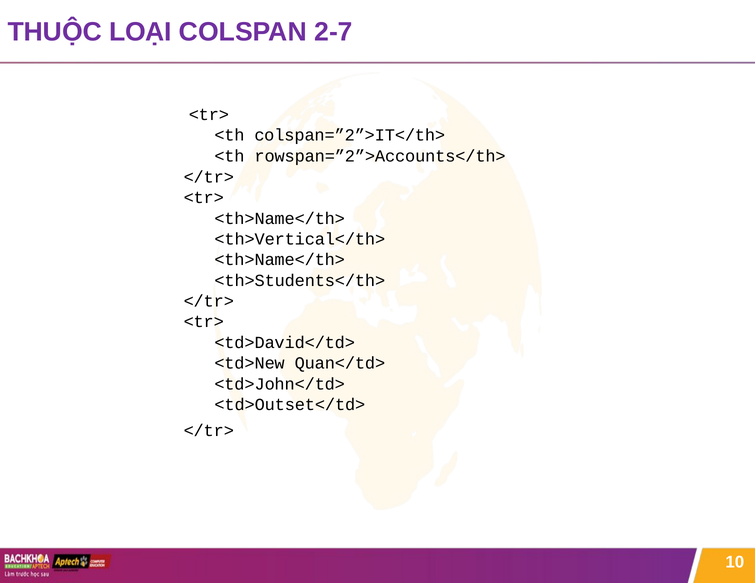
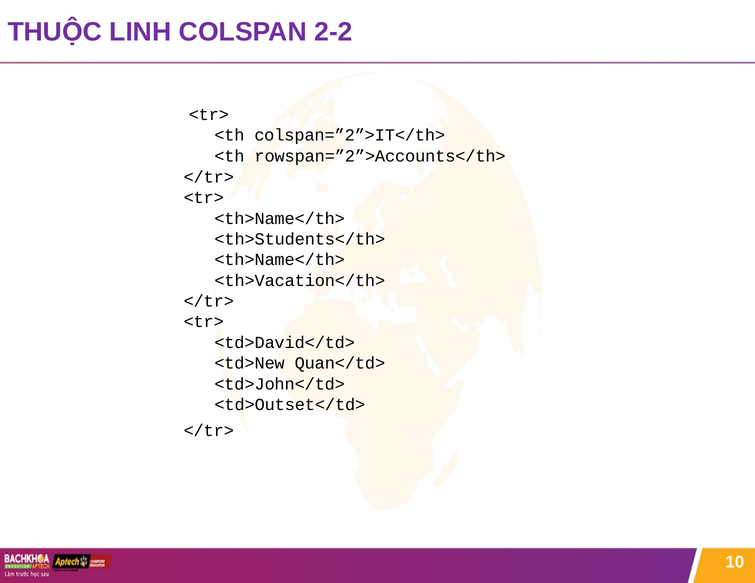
LOẠI: LOẠI -> LINH (140, 32)
2-7: 2-7 -> 2-2 (334, 32)
<th>Vertical</th>: <th>Vertical</th> -> <th>Students</th> (300, 239)
<th>Students</th>: <th>Students</th> -> <th>Vacation</th> (300, 281)
